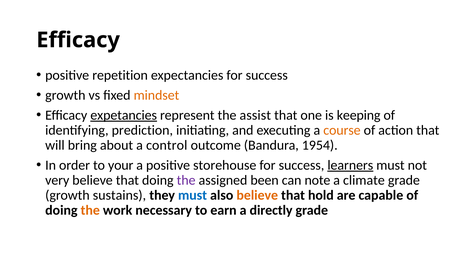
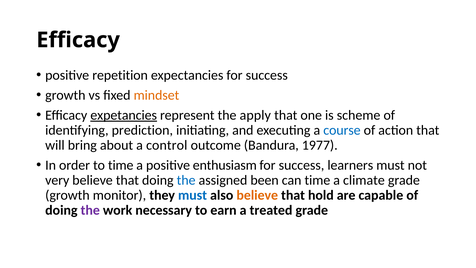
assist: assist -> apply (255, 115)
keeping: keeping -> scheme (359, 115)
course colour: orange -> blue (342, 130)
1954: 1954 -> 1977 (320, 145)
to your: your -> time (121, 165)
storehouse: storehouse -> enthusiasm (225, 165)
learners underline: present -> none (350, 165)
the colour: purple -> blue (186, 180)
can note: note -> time (317, 180)
sustains: sustains -> monitor (119, 195)
the colour: orange -> purple (90, 210)
directly: directly -> treated (271, 210)
